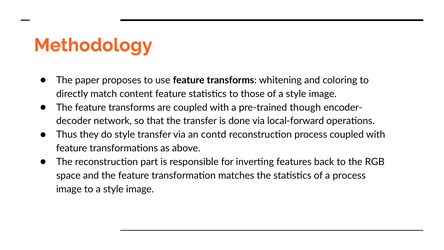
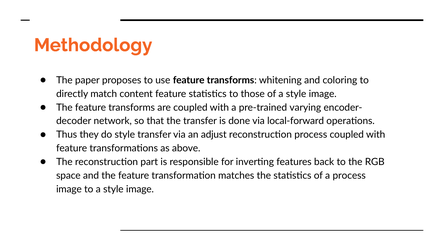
though: though -> varying (305, 107)
contd: contd -> adjust (214, 135)
